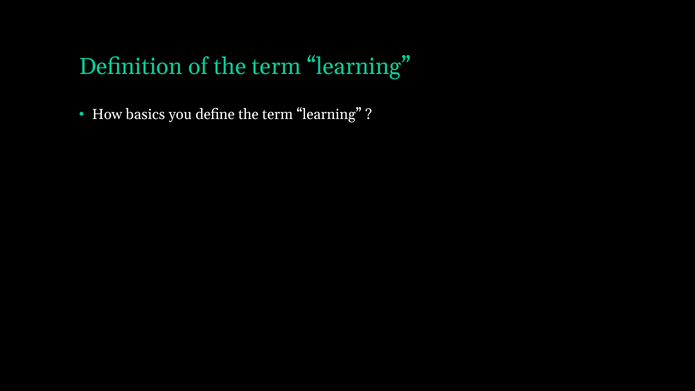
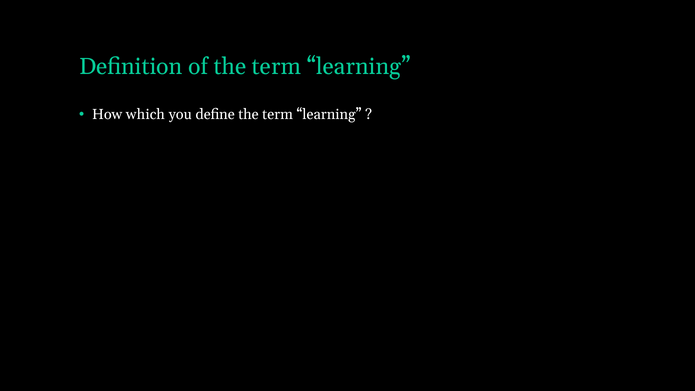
basics: basics -> which (145, 115)
